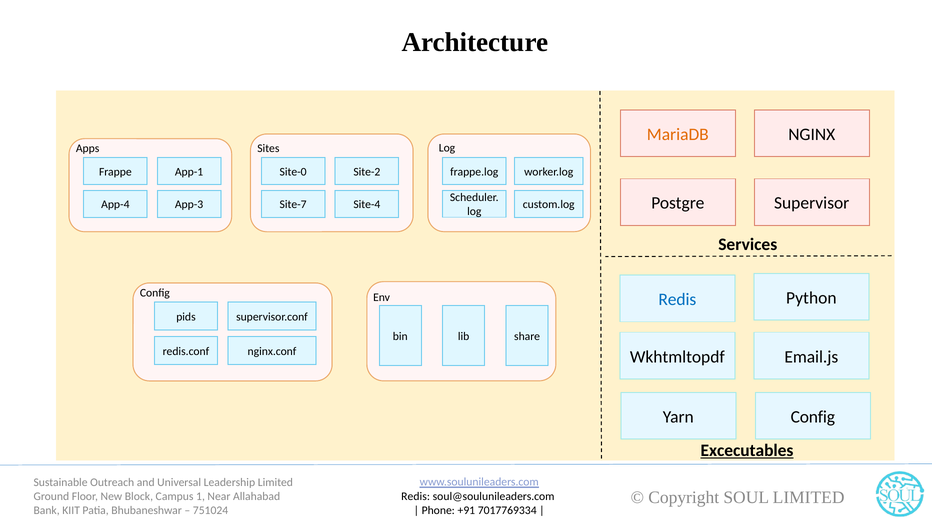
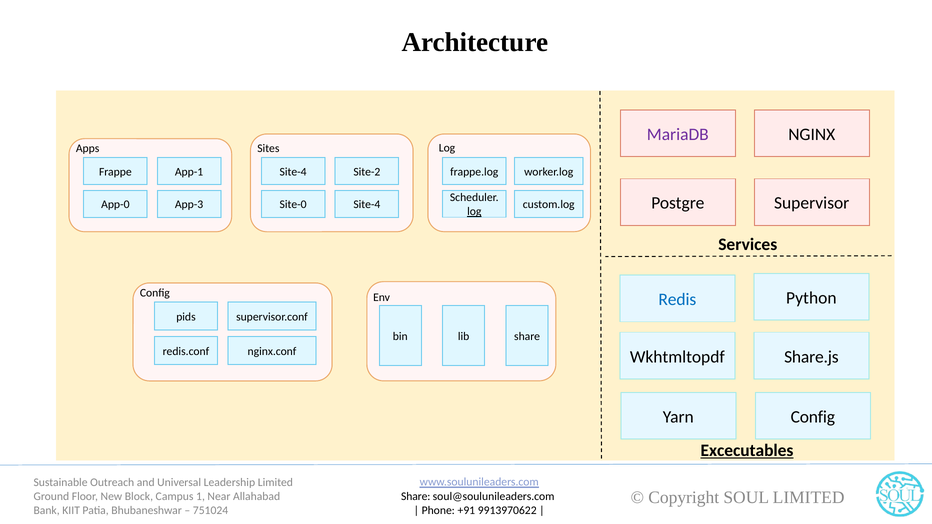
MariaDB colour: orange -> purple (678, 135)
Site-0: Site-0 -> Site-4 (293, 172)
App-4: App-4 -> App-0 (115, 205)
Site-7: Site-7 -> Site-0 (293, 205)
log underline: none -> present (474, 212)
Email.js: Email.js -> Share.js (811, 357)
Redis: Redis -> Share (416, 497)
7017769334: 7017769334 -> 9913970622 (507, 511)
